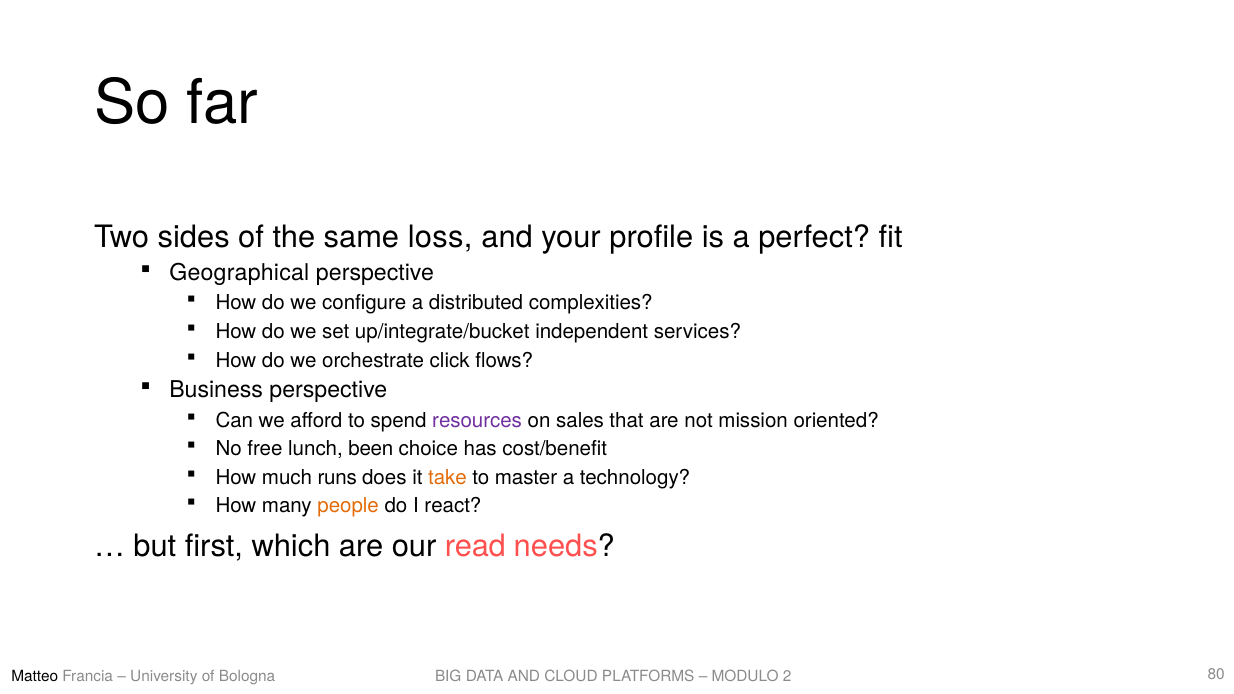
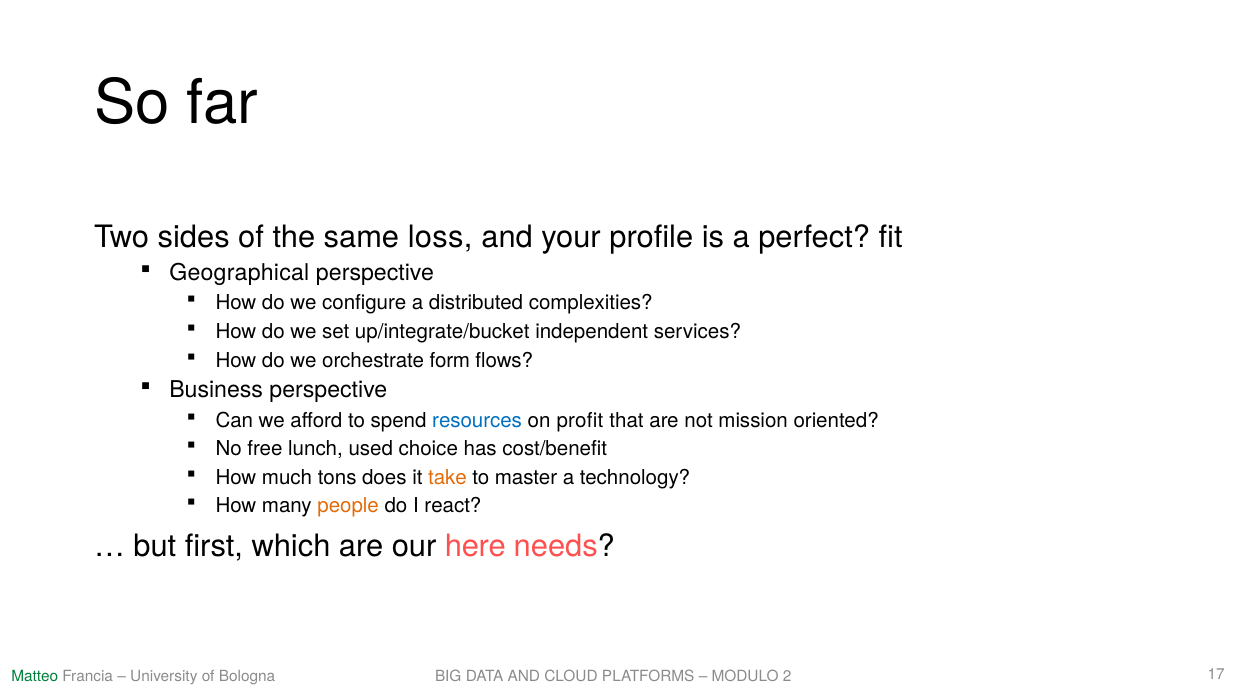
click: click -> form (450, 360)
resources colour: purple -> blue (477, 420)
sales: sales -> profit (580, 420)
been: been -> used (371, 449)
runs: runs -> tons (337, 478)
read: read -> here (475, 547)
Matteo colour: black -> green (35, 677)
80: 80 -> 17 (1216, 675)
